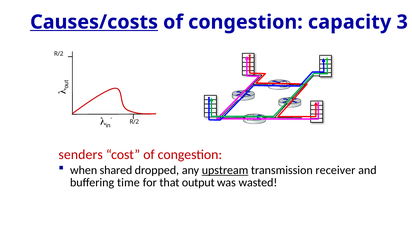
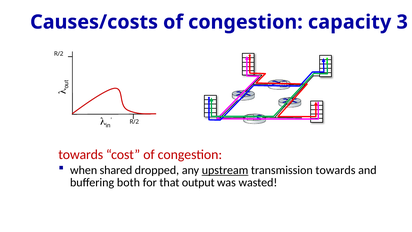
Causes/costs underline: present -> none (94, 22)
senders: senders -> towards (81, 154)
transmission receiver: receiver -> towards (335, 170)
time: time -> both (128, 182)
